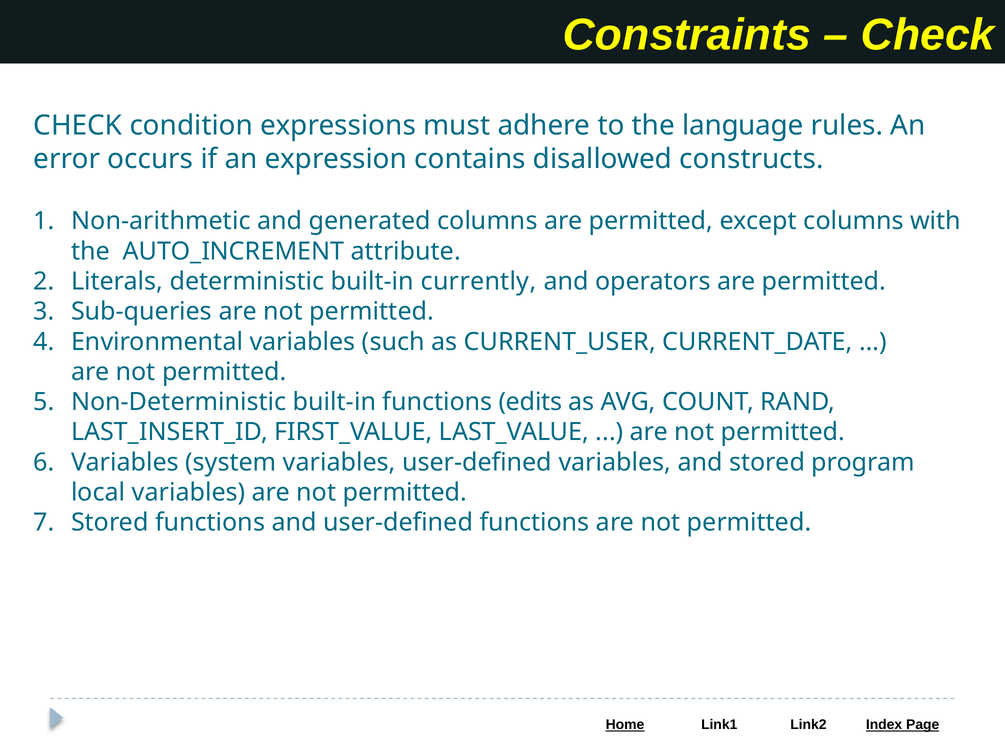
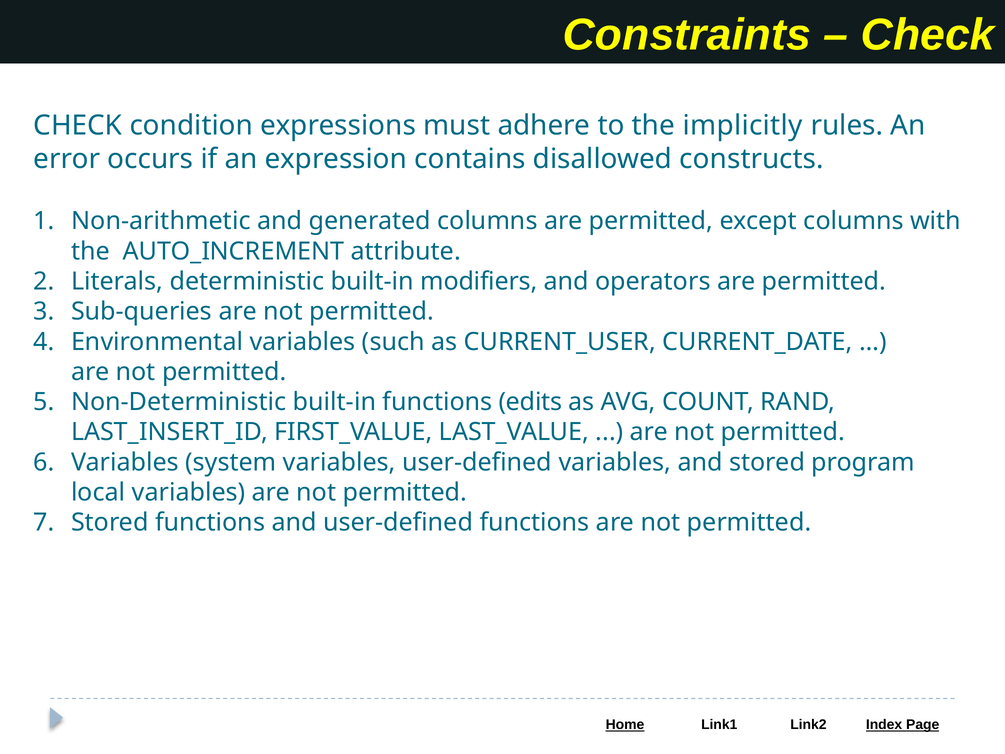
language: language -> implicitly (743, 126)
currently: currently -> modifiers (479, 281)
